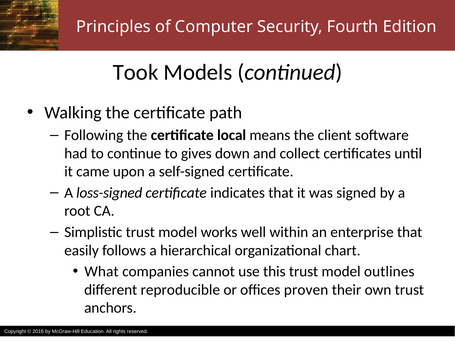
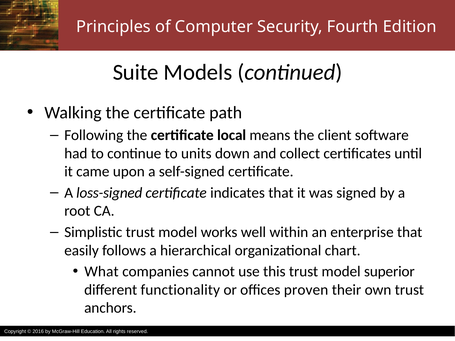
Took: Took -> Suite (136, 72)
gives: gives -> units (196, 153)
outlines: outlines -> superior (389, 272)
reproducible: reproducible -> functionality (180, 290)
